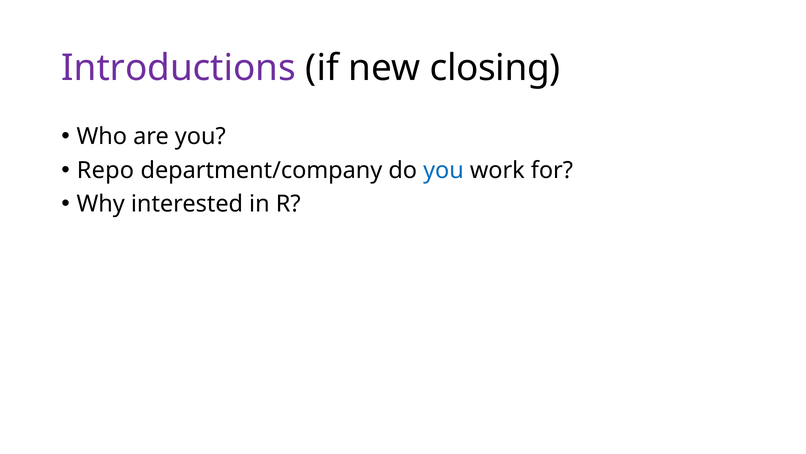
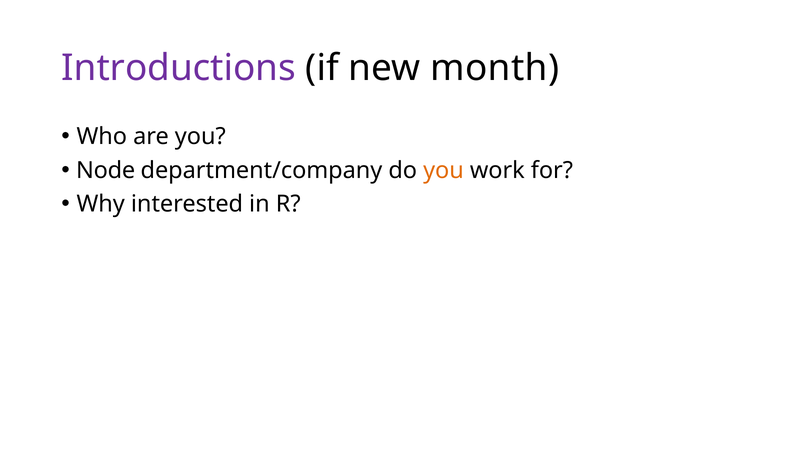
closing: closing -> month (495, 68)
Repo: Repo -> Node (106, 170)
you colour: blue -> orange (444, 170)
